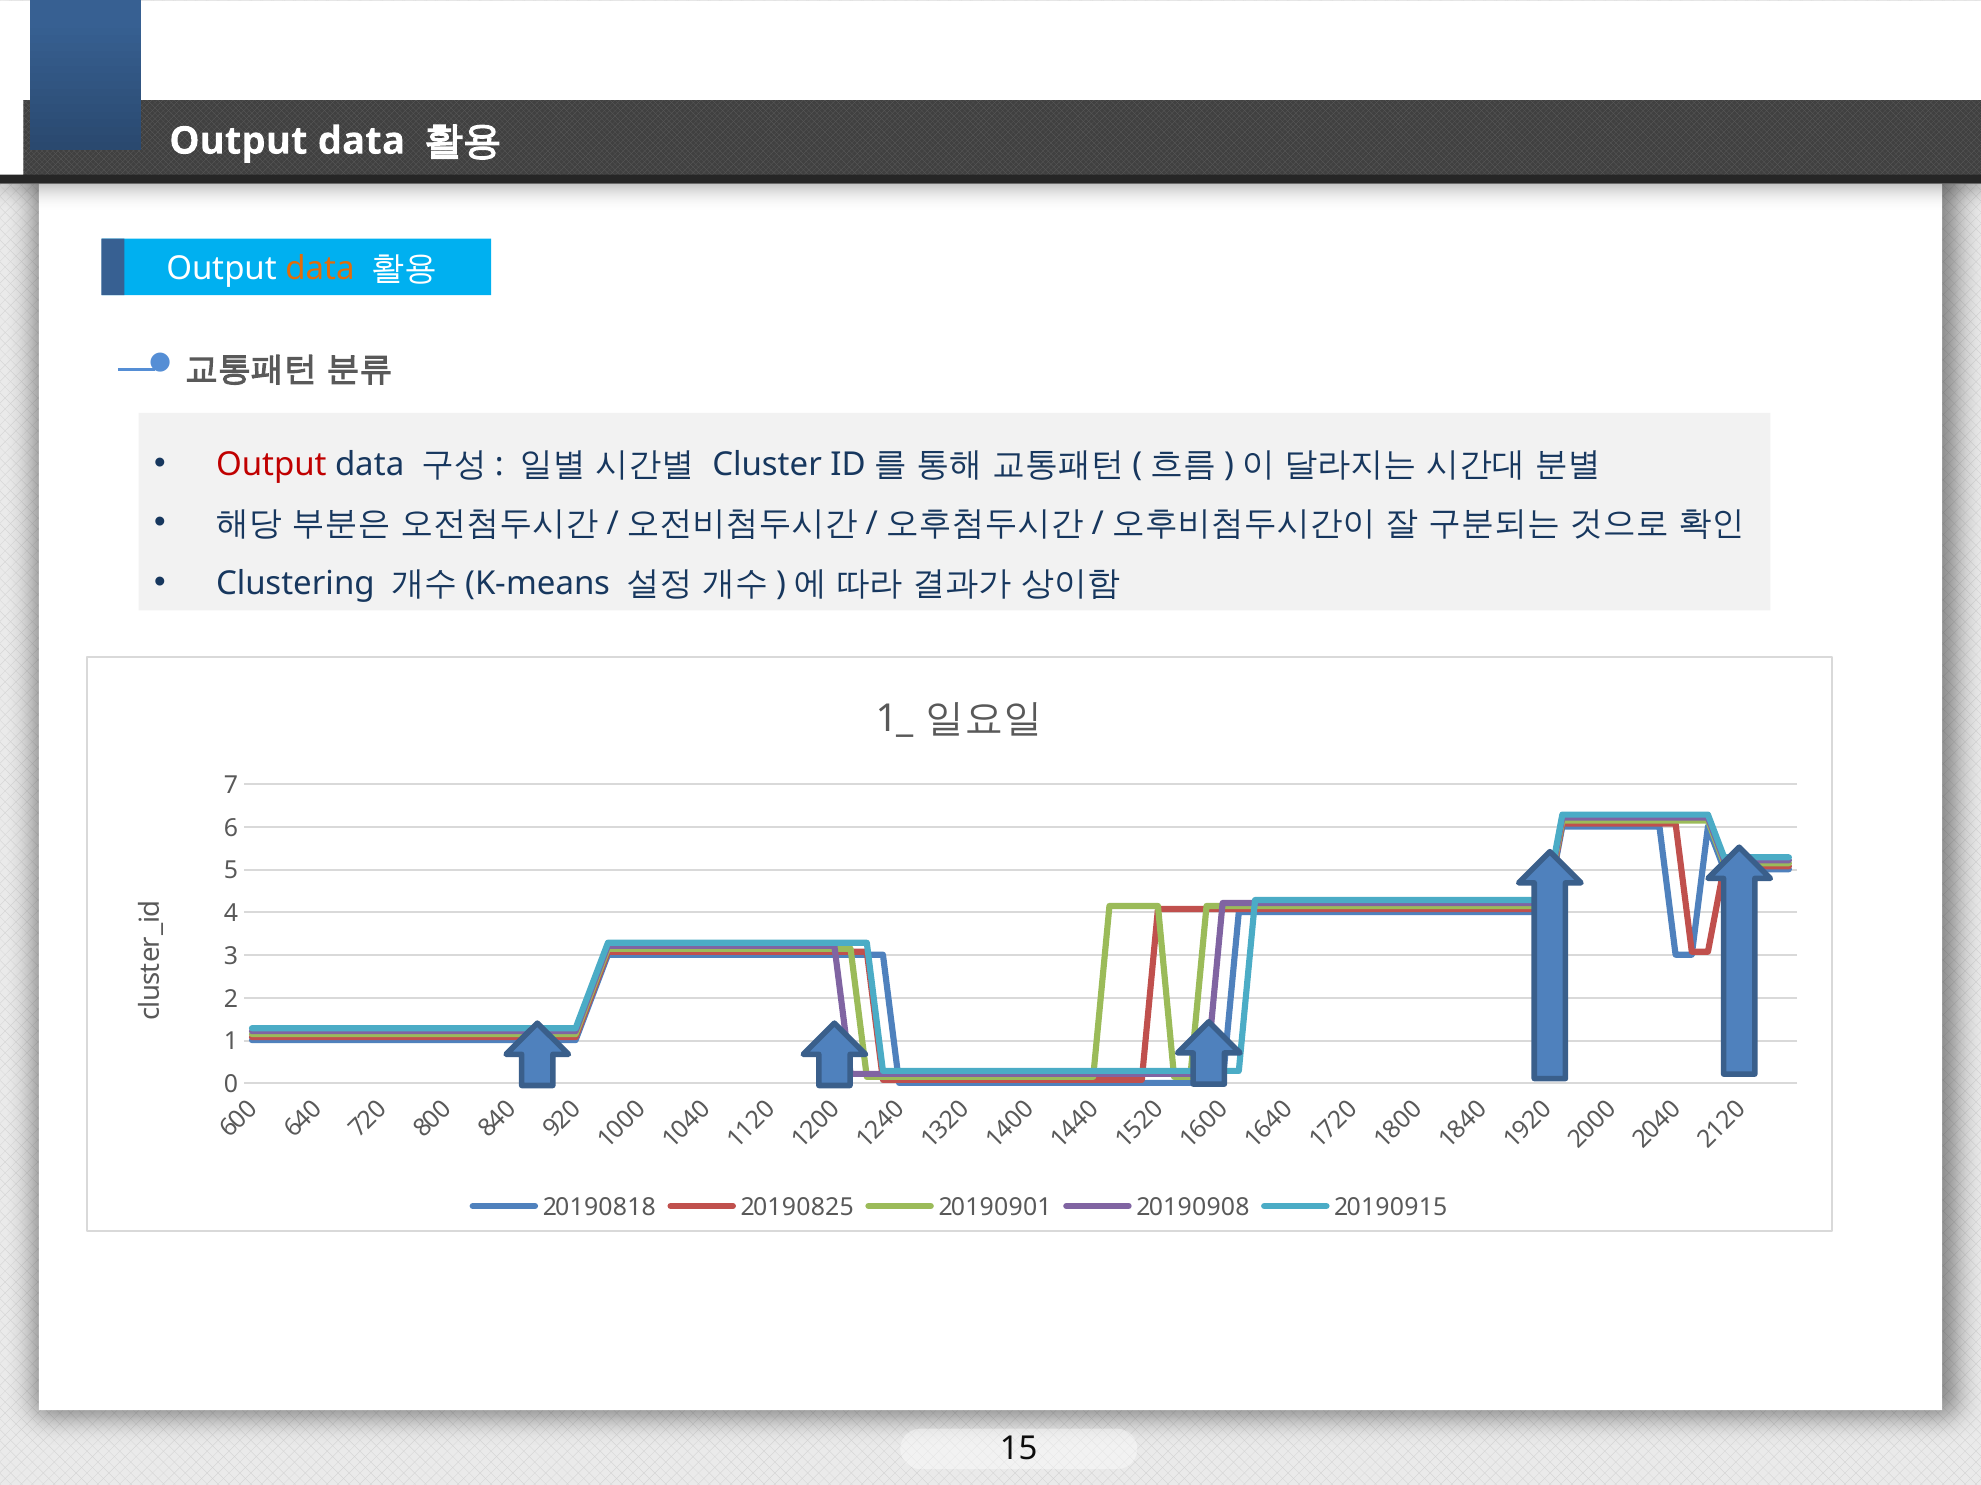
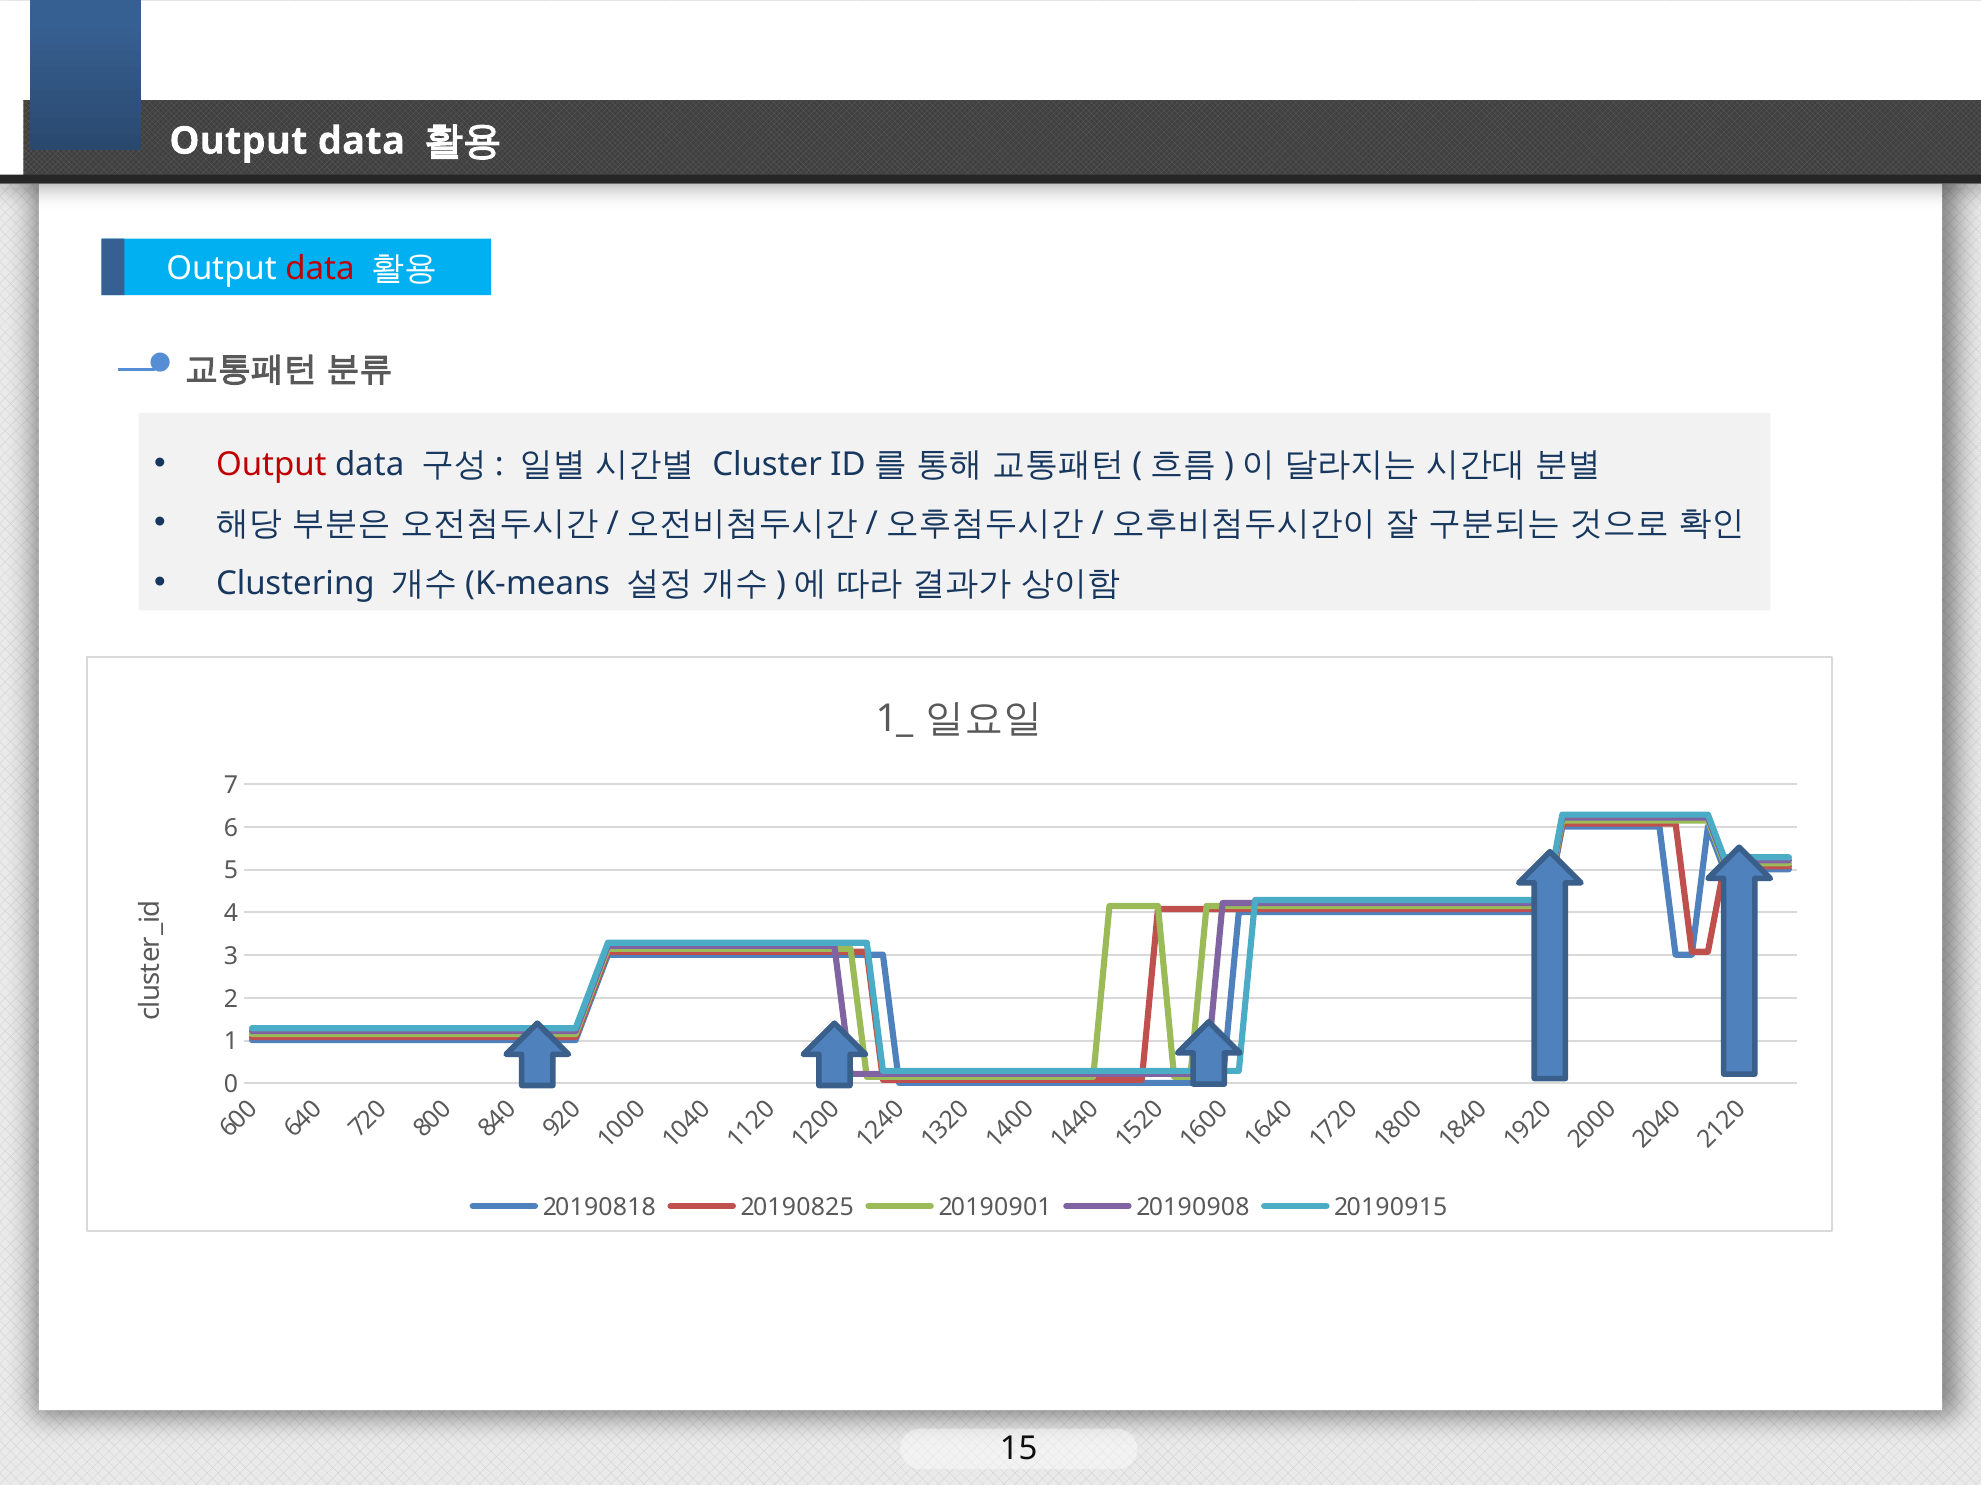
data colour: orange -> red (320, 269)
